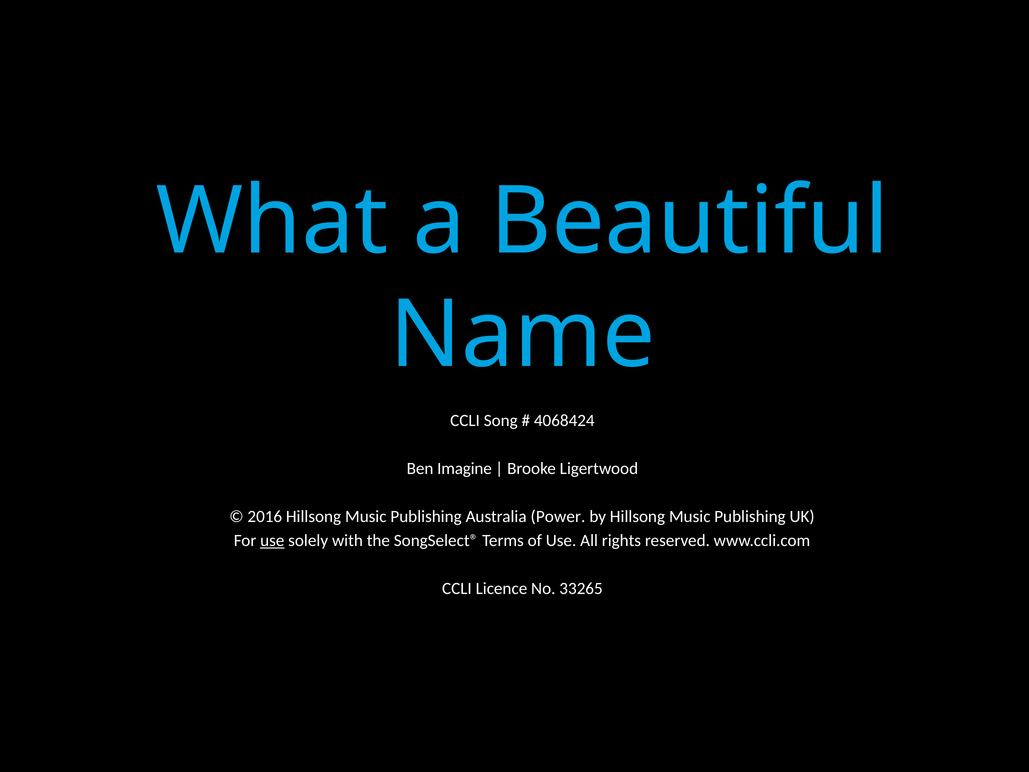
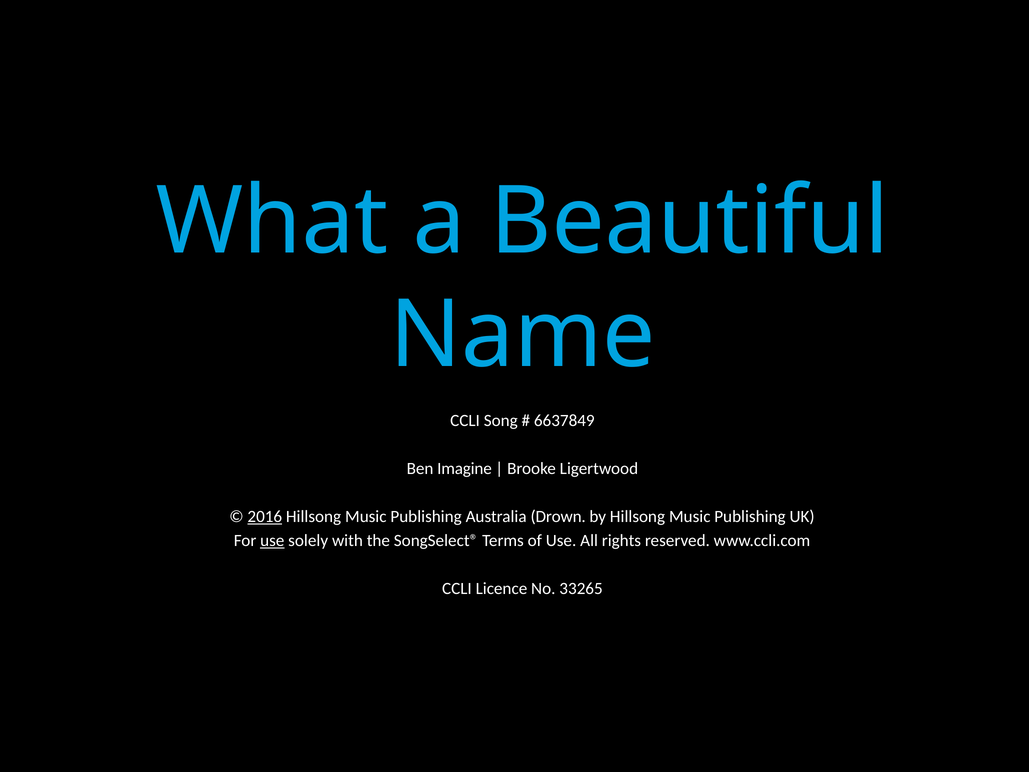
4068424: 4068424 -> 6637849 (564, 420)
2016 underline: none -> present (265, 516)
Power: Power -> Drown (558, 516)
